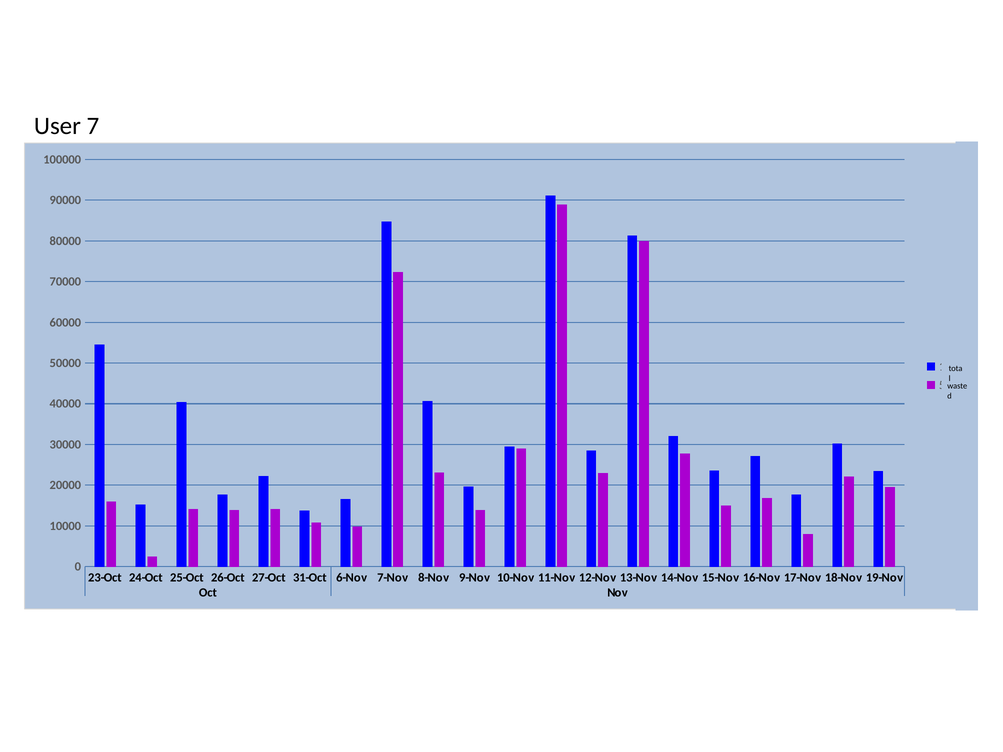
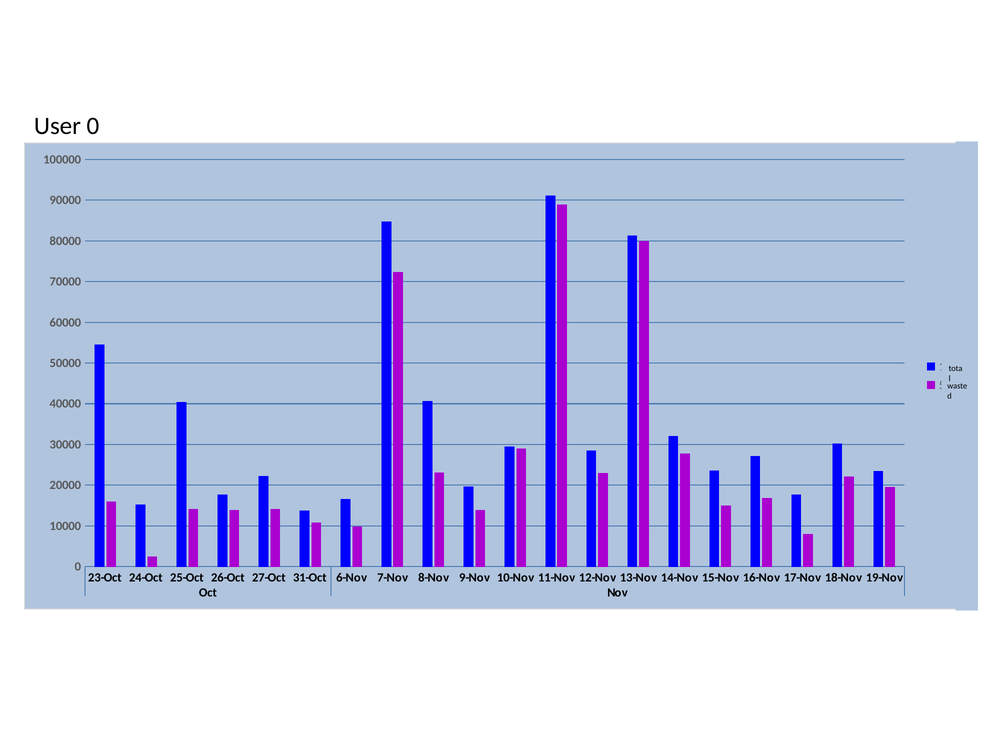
User 7: 7 -> 0 (93, 126)
